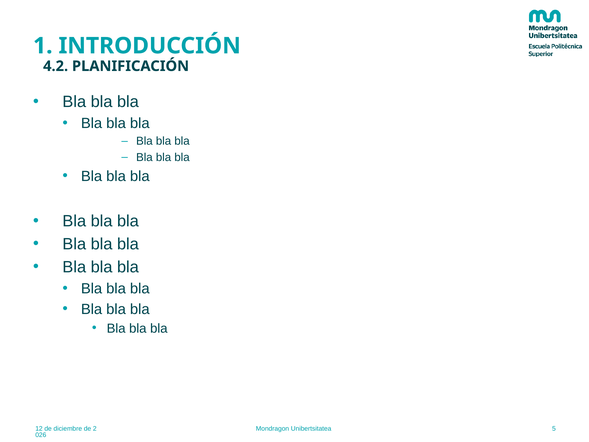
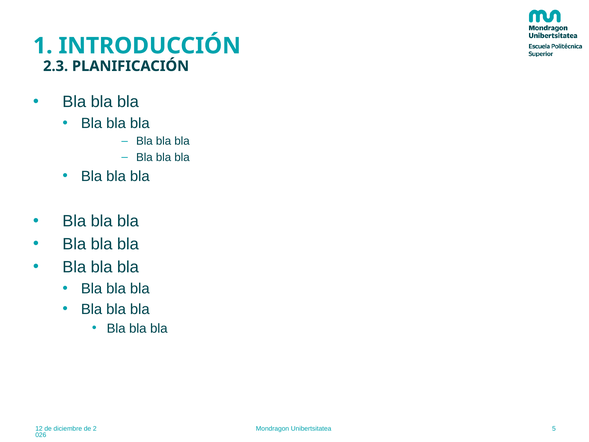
4.2: 4.2 -> 2.3 (56, 66)
